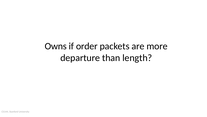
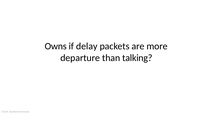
order: order -> delay (87, 46)
length: length -> talking (137, 58)
